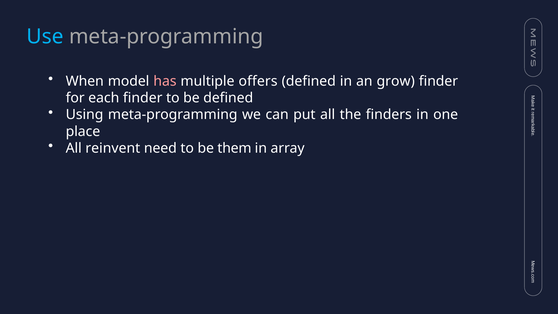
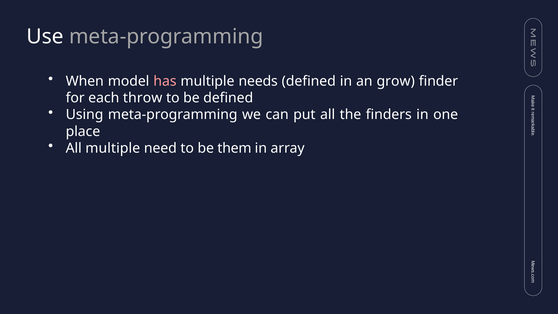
Use colour: light blue -> white (45, 37)
offers: offers -> needs (258, 81)
each finder: finder -> throw (143, 98)
All reinvent: reinvent -> multiple (113, 148)
